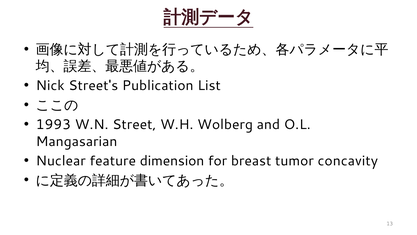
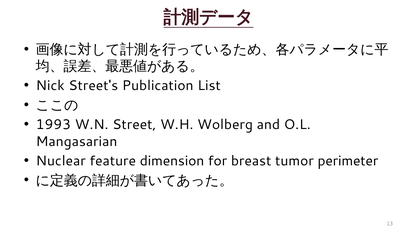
concavity: concavity -> perimeter (348, 161)
